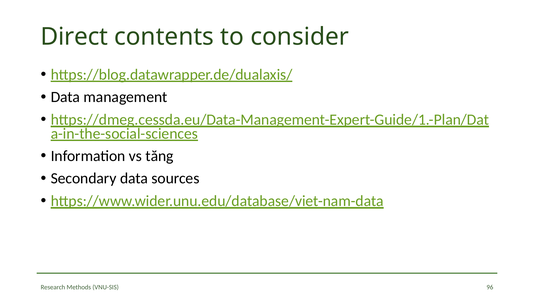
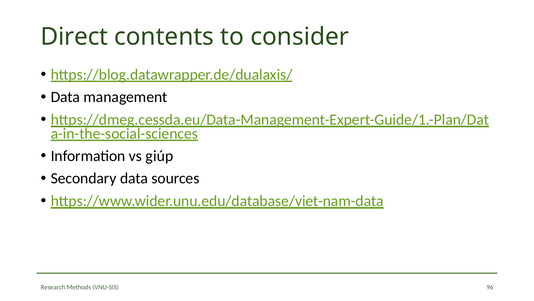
tăng: tăng -> giúp (159, 156)
